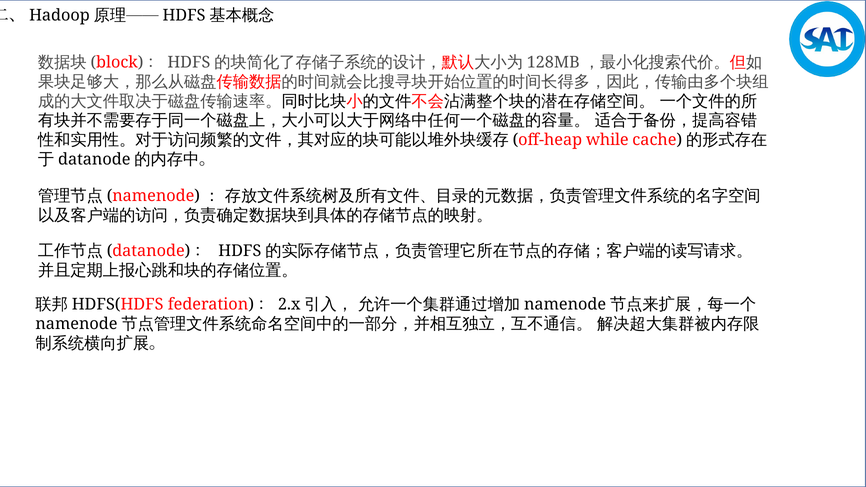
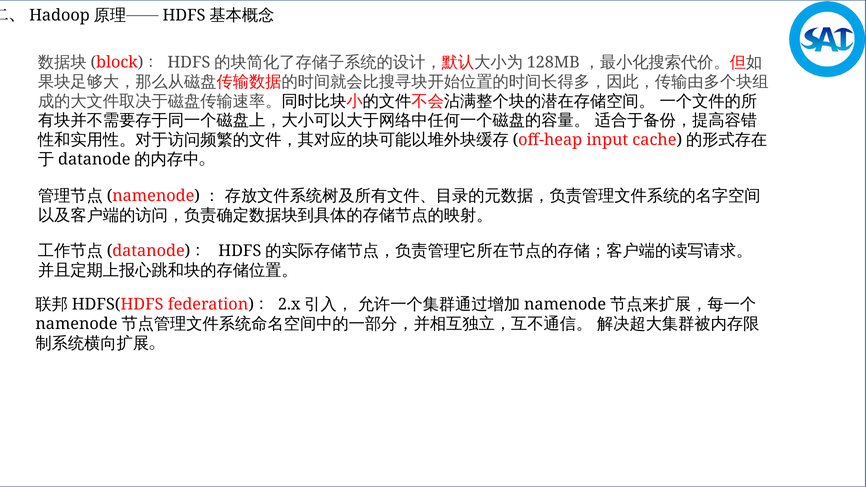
while: while -> input (607, 140)
